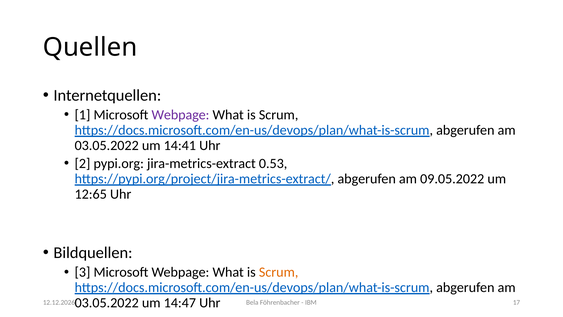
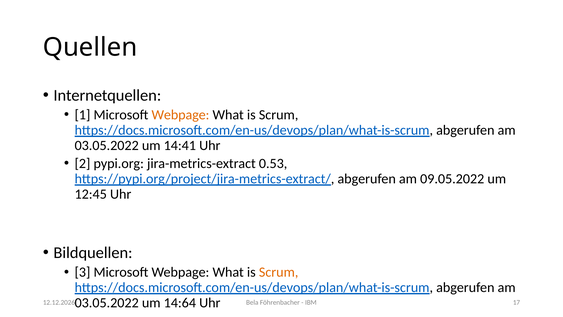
Webpage colour: purple -> orange (180, 115)
12:65: 12:65 -> 12:45 (91, 194)
14:47: 14:47 -> 14:64 (180, 303)
